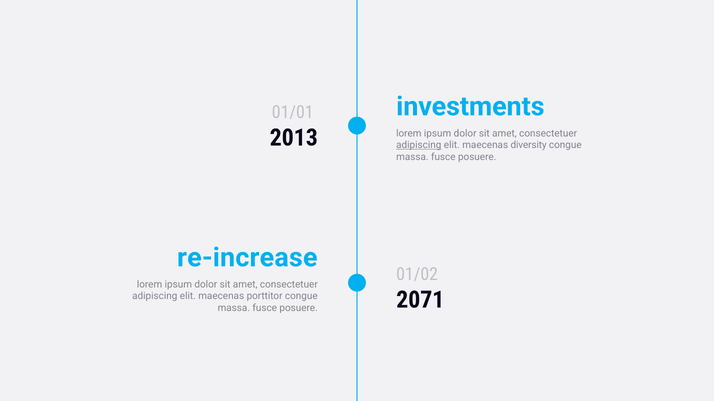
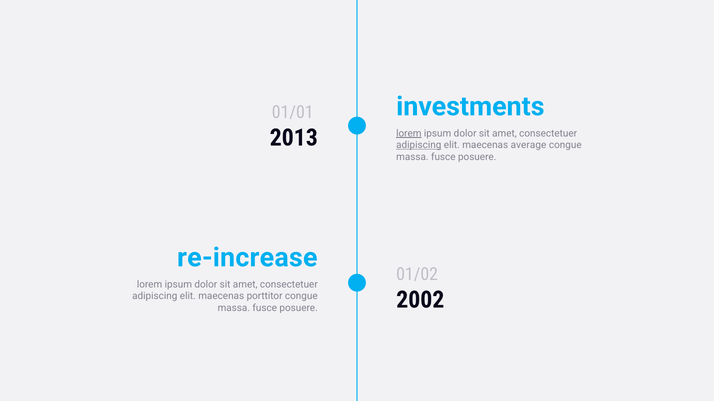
lorem underline: none -> present (409, 133)
diversity: diversity -> average (529, 145)
2071: 2071 -> 2002 (420, 300)
